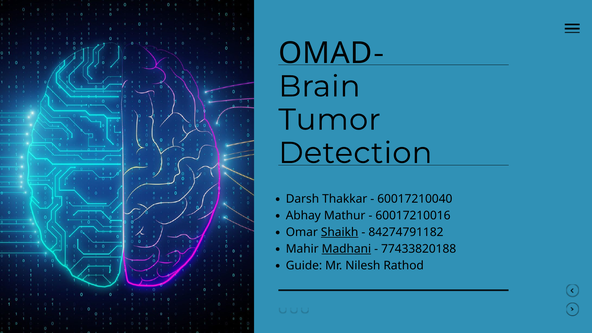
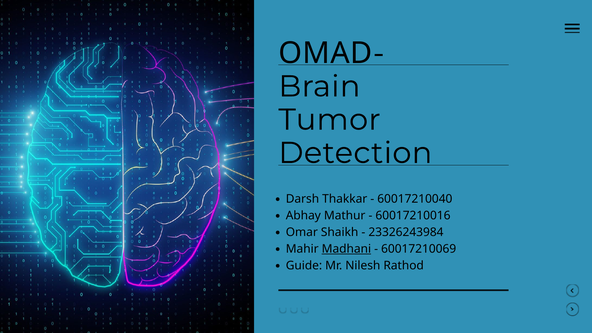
Shaikh underline: present -> none (340, 232)
84274791182: 84274791182 -> 23326243984 (406, 232)
77433820188: 77433820188 -> 60017210069 (419, 249)
